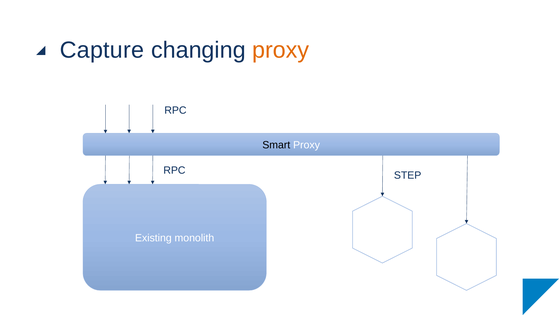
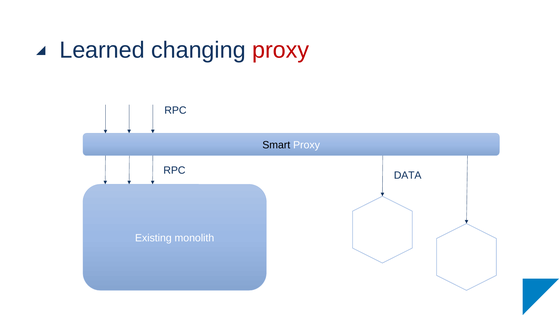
Capture: Capture -> Learned (102, 50)
proxy colour: orange -> red (281, 50)
STEP: STEP -> DATA (408, 175)
